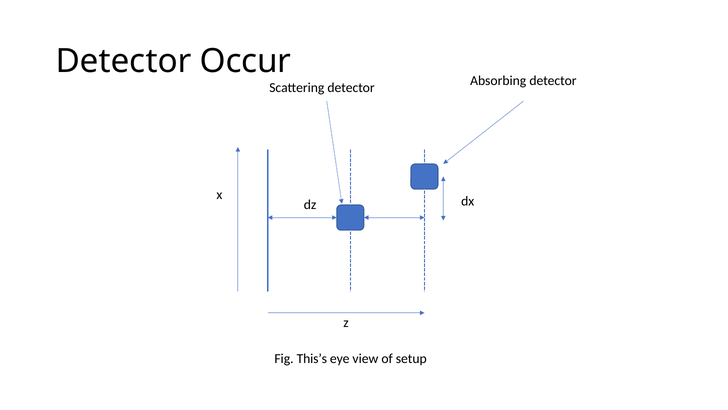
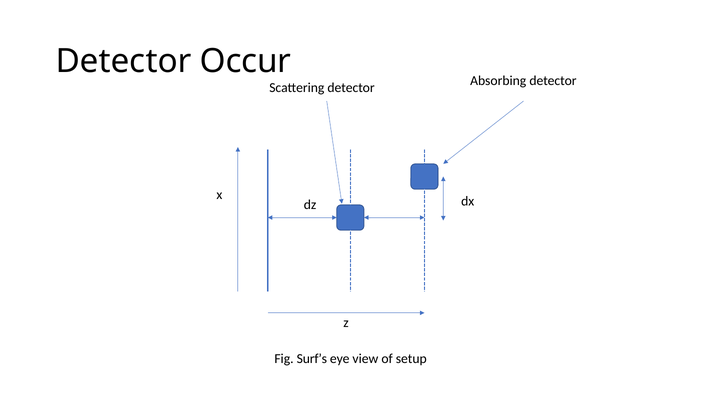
This’s: This’s -> Surf’s (312, 358)
